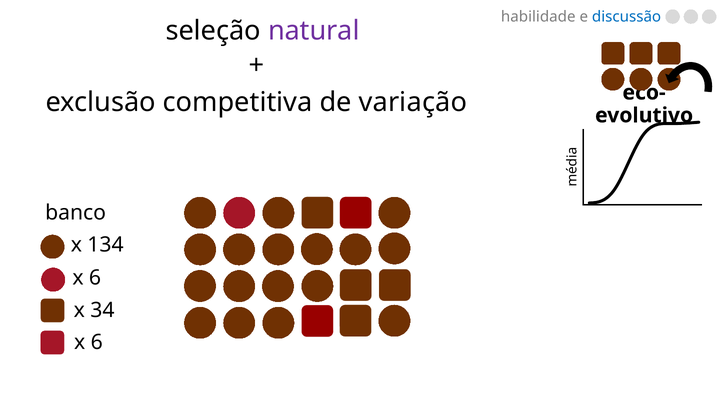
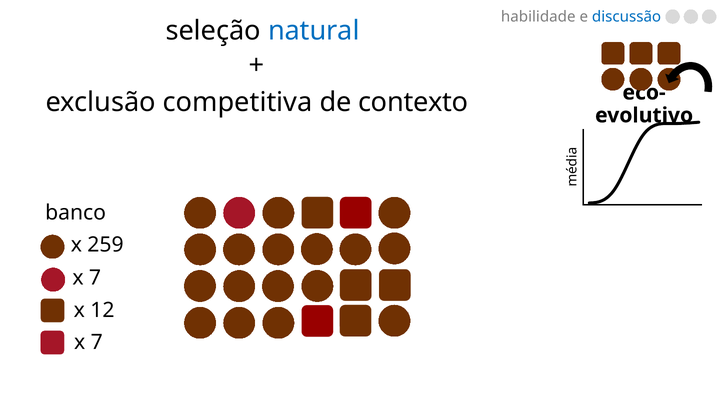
natural colour: purple -> blue (314, 31)
variação: variação -> contexto (413, 102)
134: 134 -> 259 (105, 245)
6: 6 -> 7 (95, 278)
34: 34 -> 12 (102, 310)
6: 6 -> 7 (97, 342)
